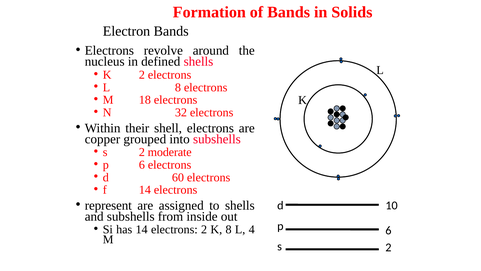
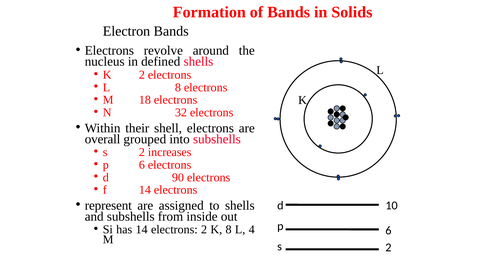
copper: copper -> overall (103, 139)
moderate: moderate -> increases (170, 152)
60: 60 -> 90 (178, 177)
